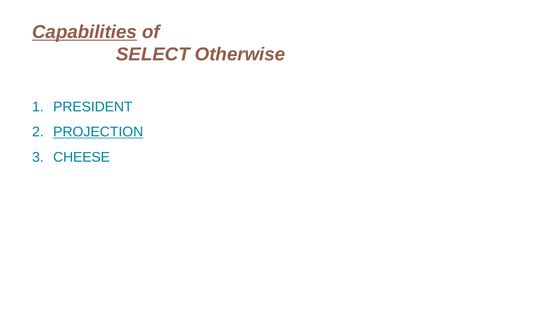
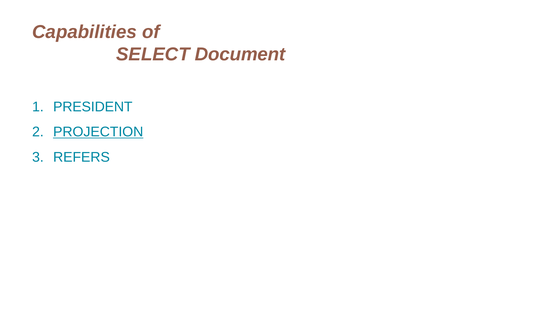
Capabilities underline: present -> none (85, 32)
Otherwise: Otherwise -> Document (240, 54)
CHEESE: CHEESE -> REFERS (81, 157)
